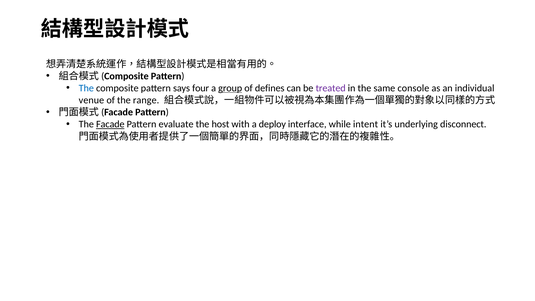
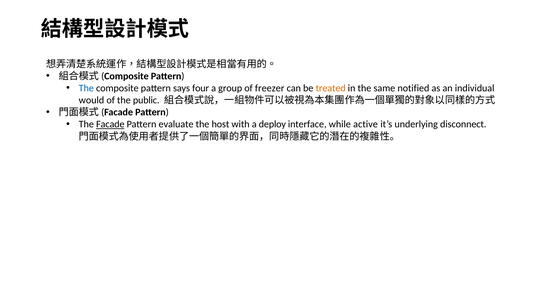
group underline: present -> none (230, 88)
defines: defines -> freezer (270, 88)
treated colour: purple -> orange (331, 88)
console: console -> notified (413, 88)
venue: venue -> would (91, 100)
range: range -> public (146, 100)
intent: intent -> active (366, 124)
